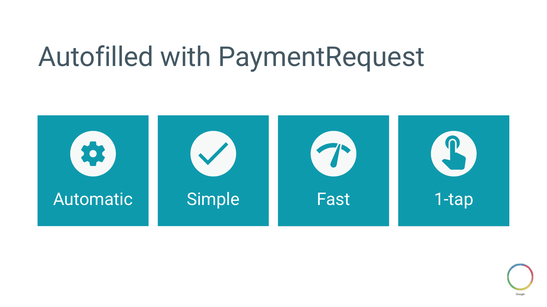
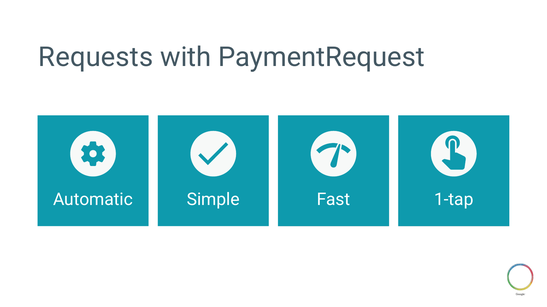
Autofilled: Autofilled -> Requests (96, 57)
